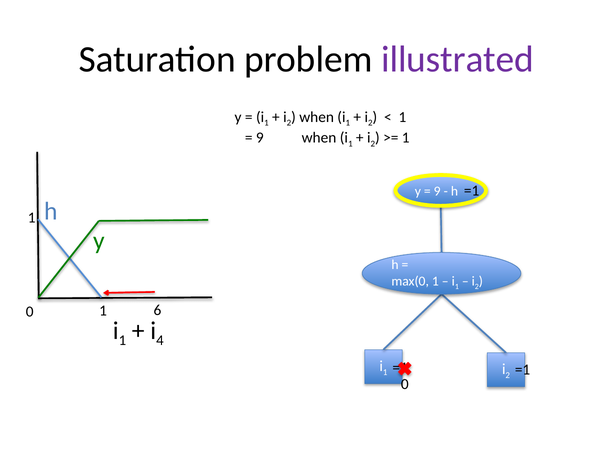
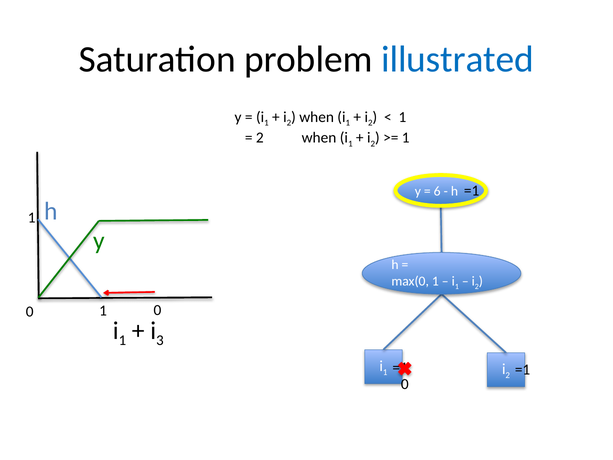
illustrated colour: purple -> blue (458, 59)
9: 9 -> 2 (260, 138)
9: 9 -> 6 (437, 191)
6: 6 -> 0 (157, 310)
4: 4 -> 3 (160, 340)
